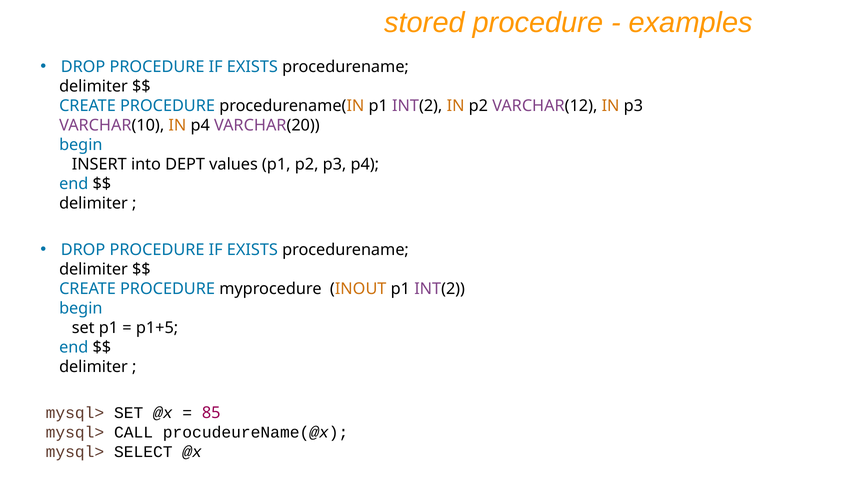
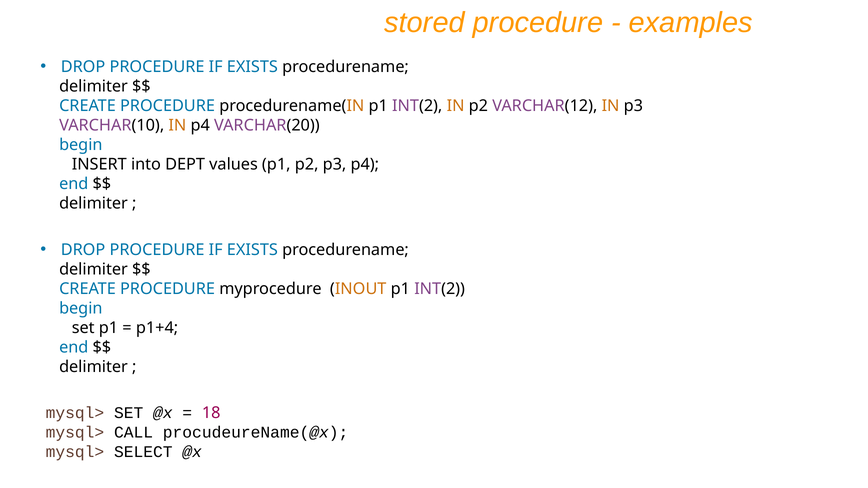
p1+5: p1+5 -> p1+4 (157, 328)
85: 85 -> 18 (211, 413)
